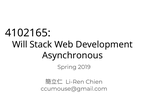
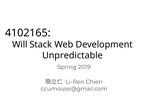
Asynchronous: Asynchronous -> Unpredictable (72, 55)
